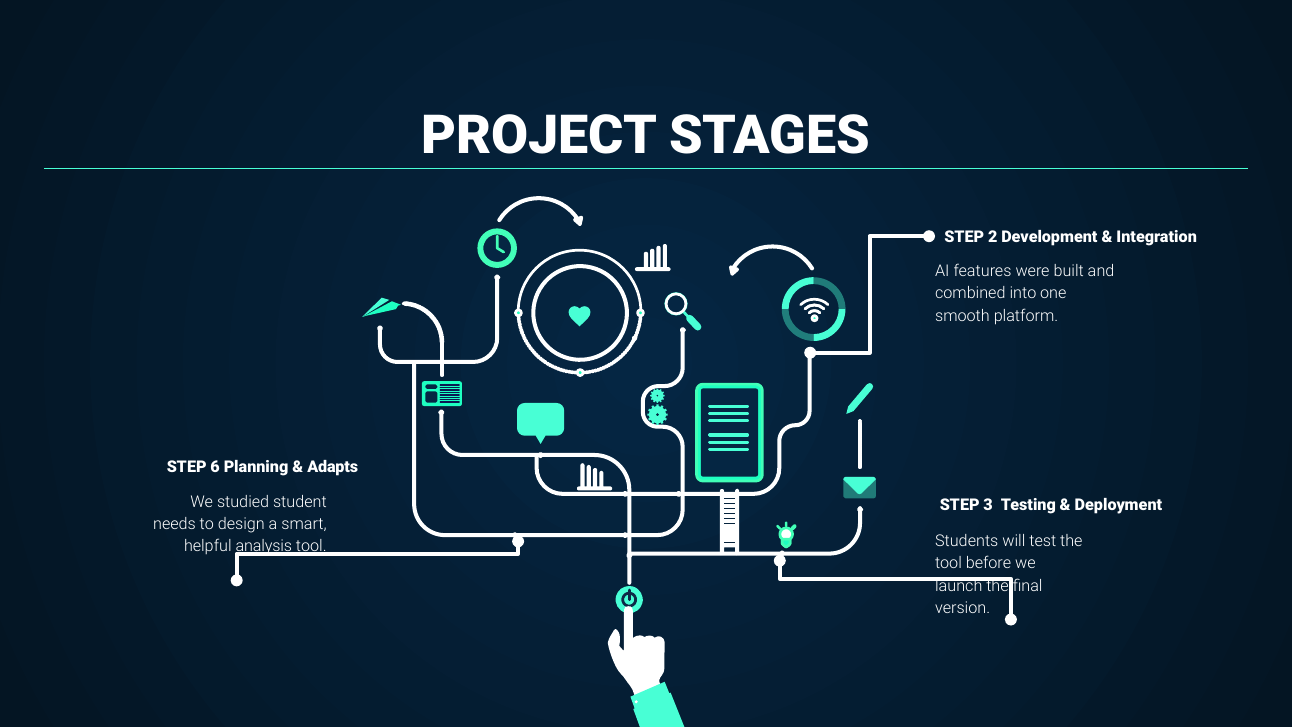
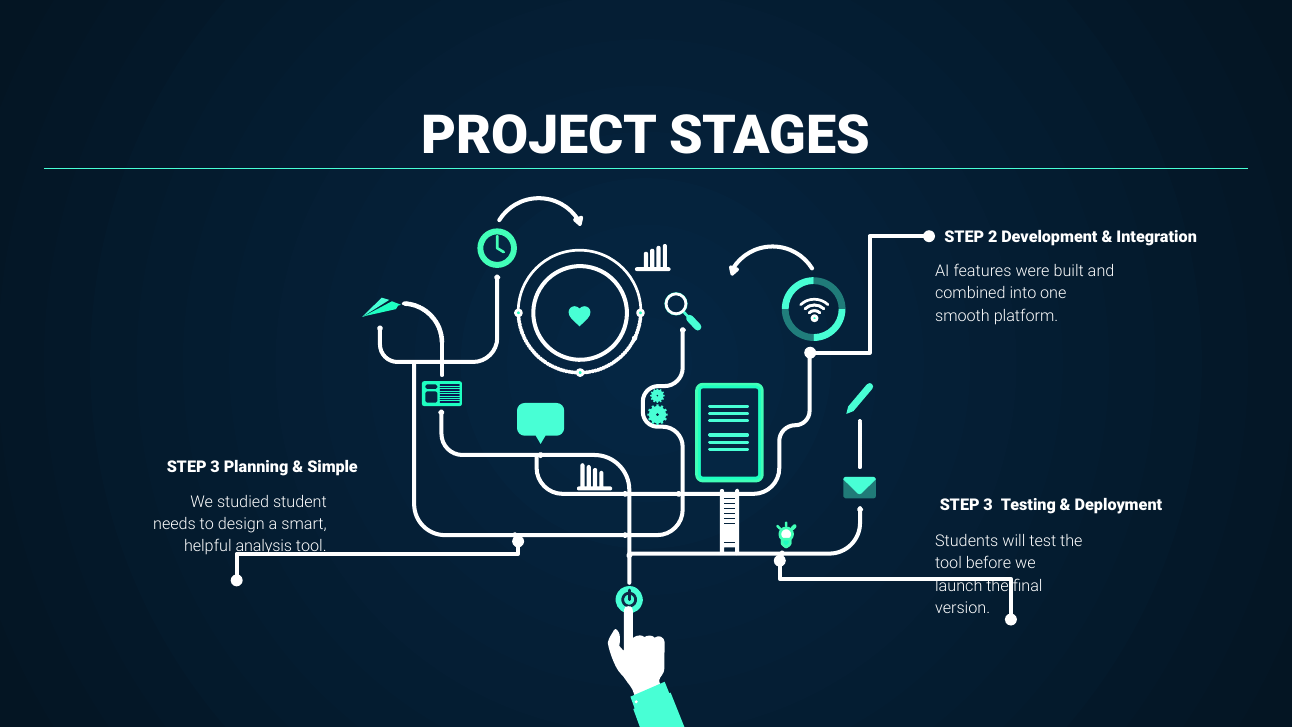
6: 6 -> 3 (215, 467)
Adapts: Adapts -> Simple (333, 467)
